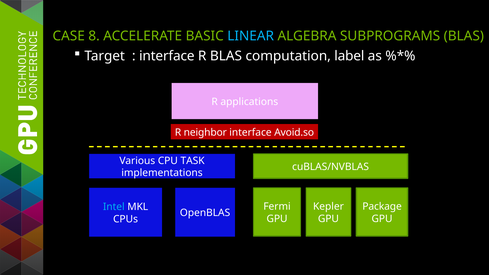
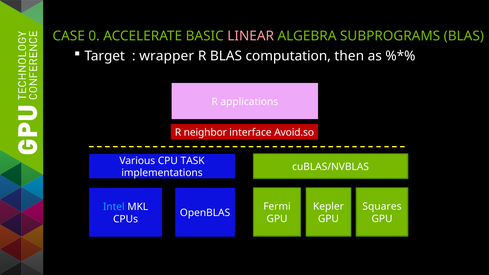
8: 8 -> 0 (94, 36)
LINEAR colour: light blue -> pink (251, 36)
interface: interface -> wrapper (167, 56)
label: label -> then (349, 56)
Package: Package -> Squares (382, 207)
